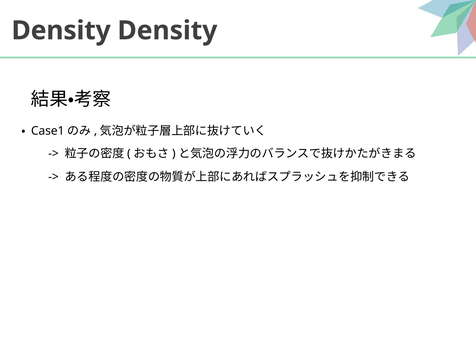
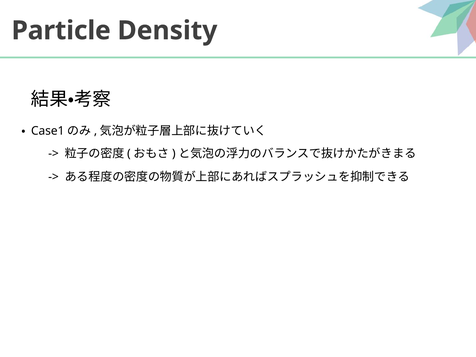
Density: Density -> Particle (61, 31)
